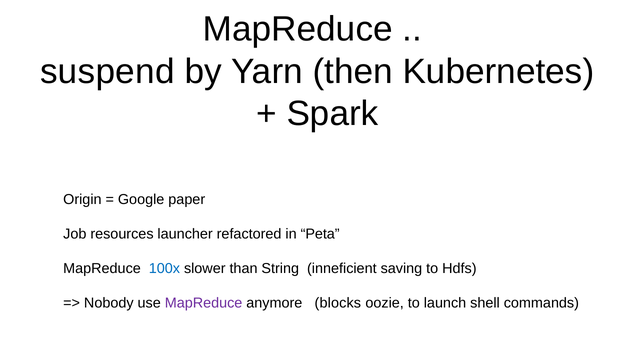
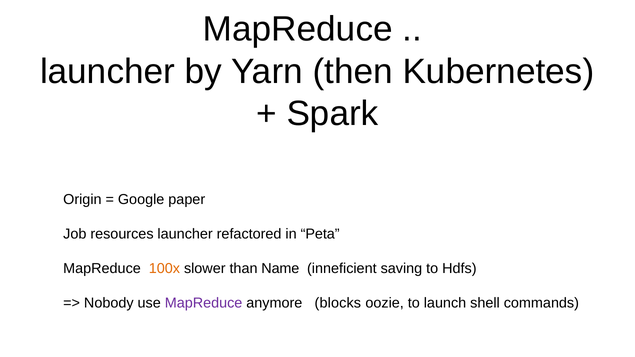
suspend: suspend -> launcher (107, 71)
100x colour: blue -> orange (164, 269)
String: String -> Name (280, 269)
